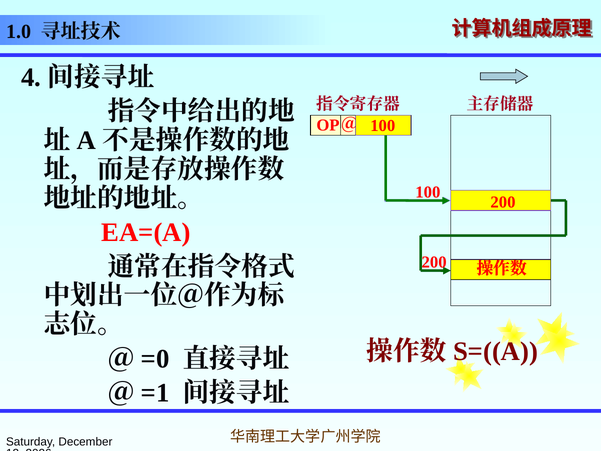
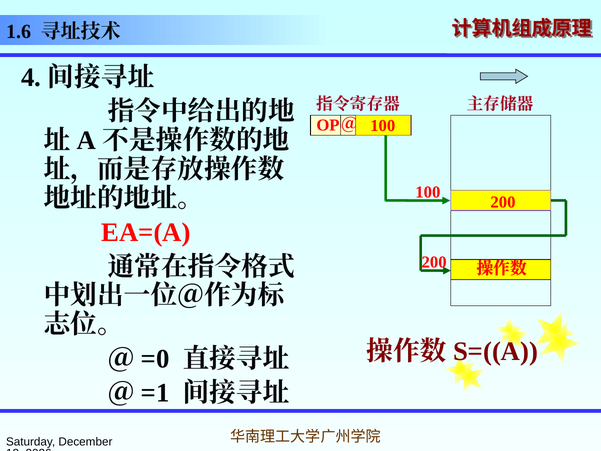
1.0: 1.0 -> 1.6 (19, 31)
